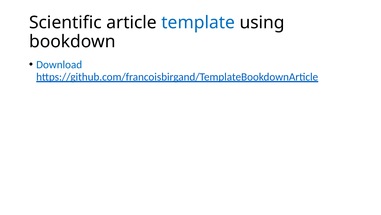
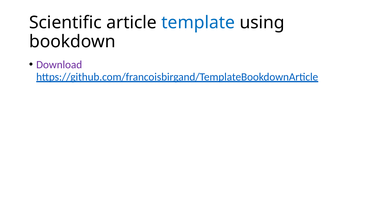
Download colour: blue -> purple (59, 64)
